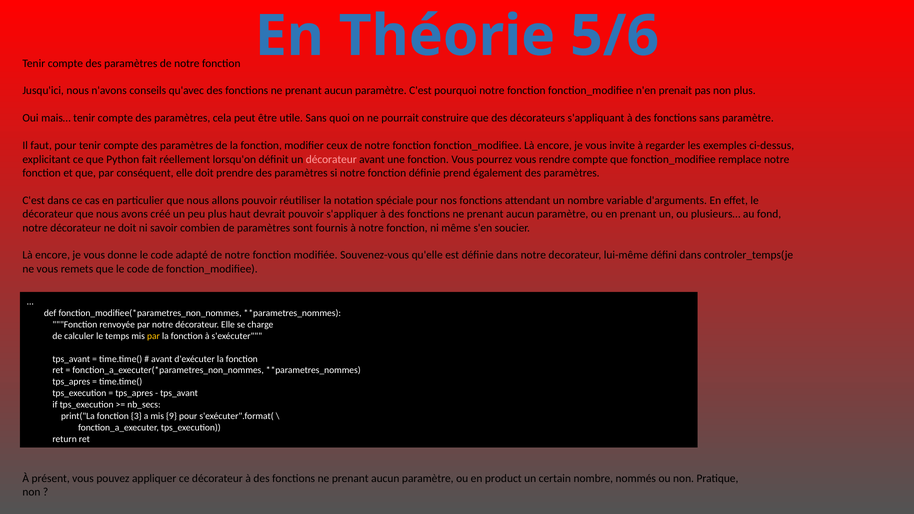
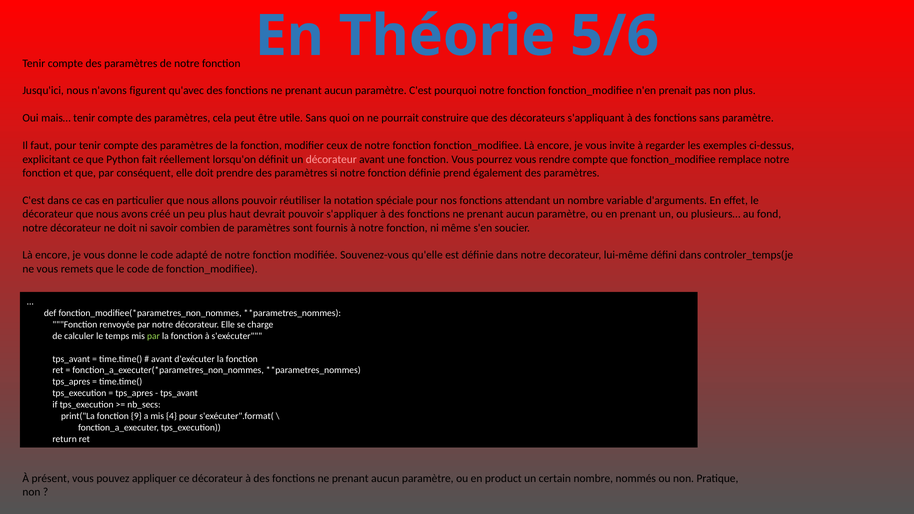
conseils: conseils -> figurent (148, 91)
par colour: yellow -> light green (153, 336)
3: 3 -> 9 (136, 416)
9: 9 -> 4 (172, 416)
